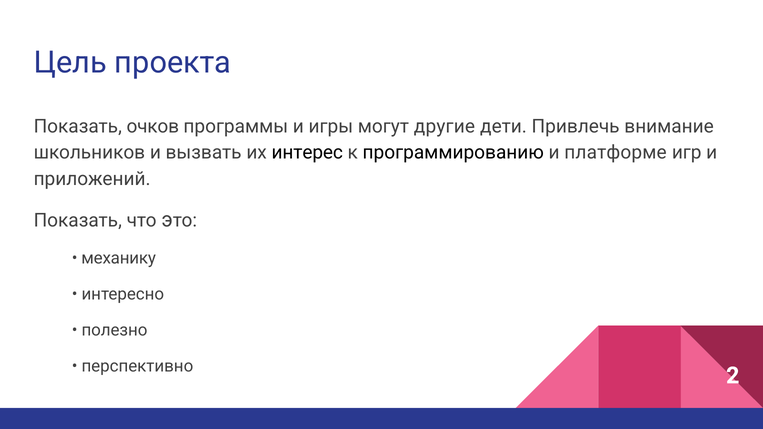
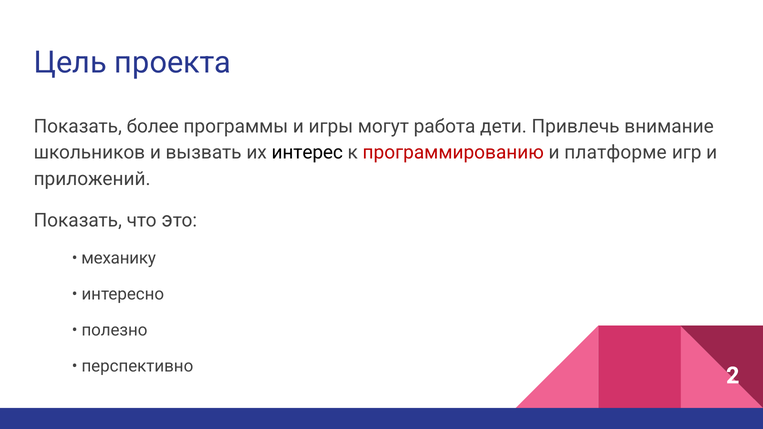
очков: очков -> более (153, 126)
другие: другие -> работа (445, 126)
программированию colour: black -> red (453, 153)
